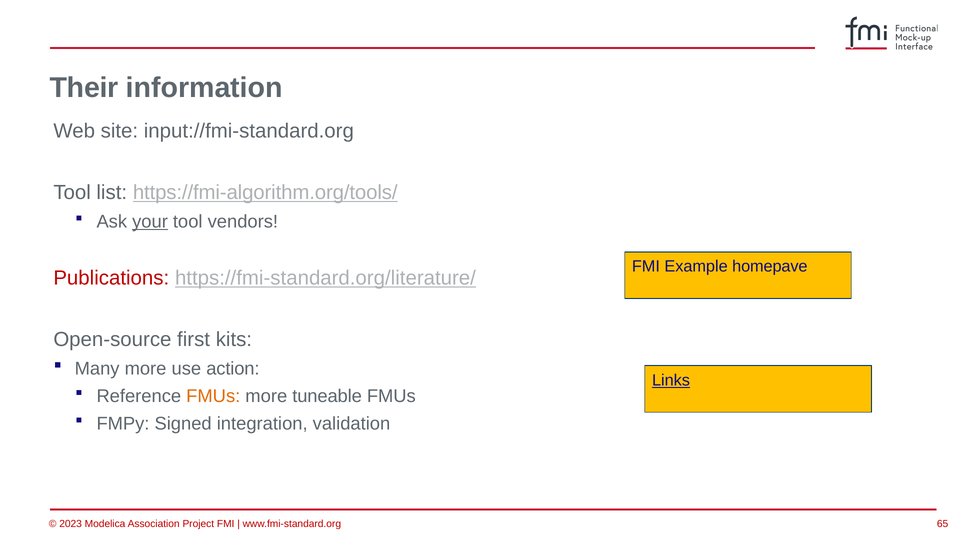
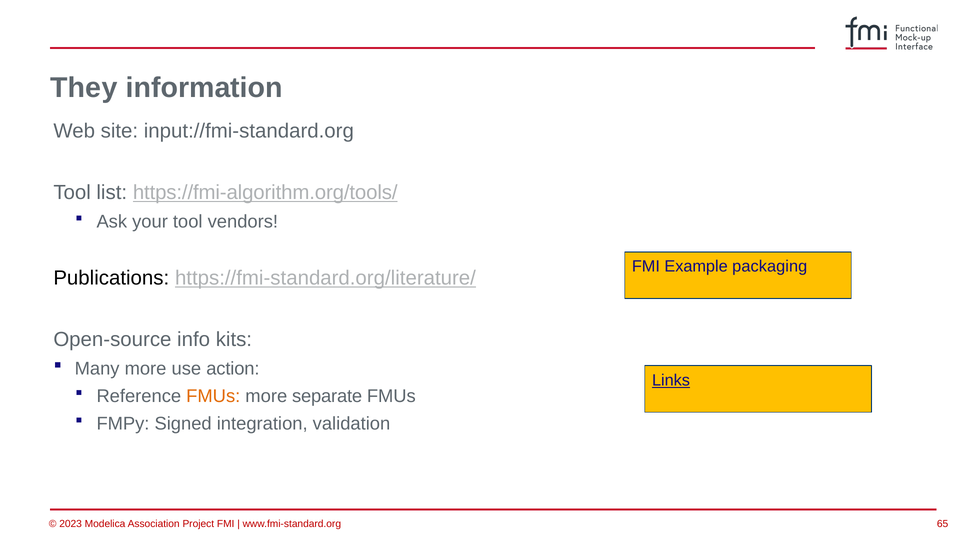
Their: Their -> They (84, 88)
your underline: present -> none (150, 222)
homepave: homepave -> packaging (770, 267)
Publications colour: red -> black (111, 278)
first: first -> info (194, 340)
tuneable: tuneable -> separate (327, 396)
